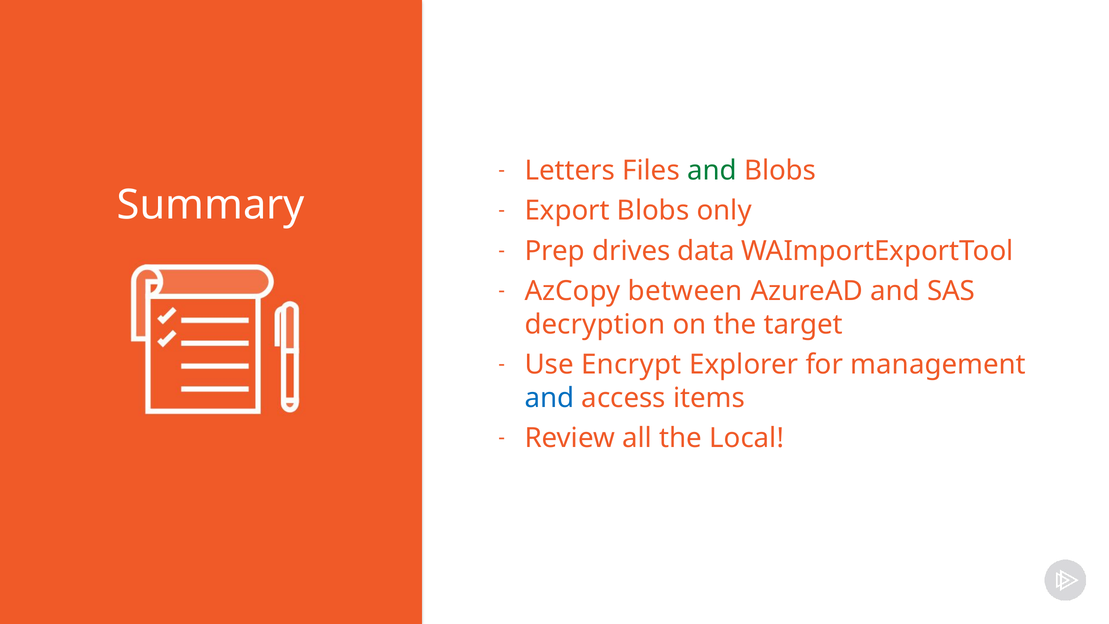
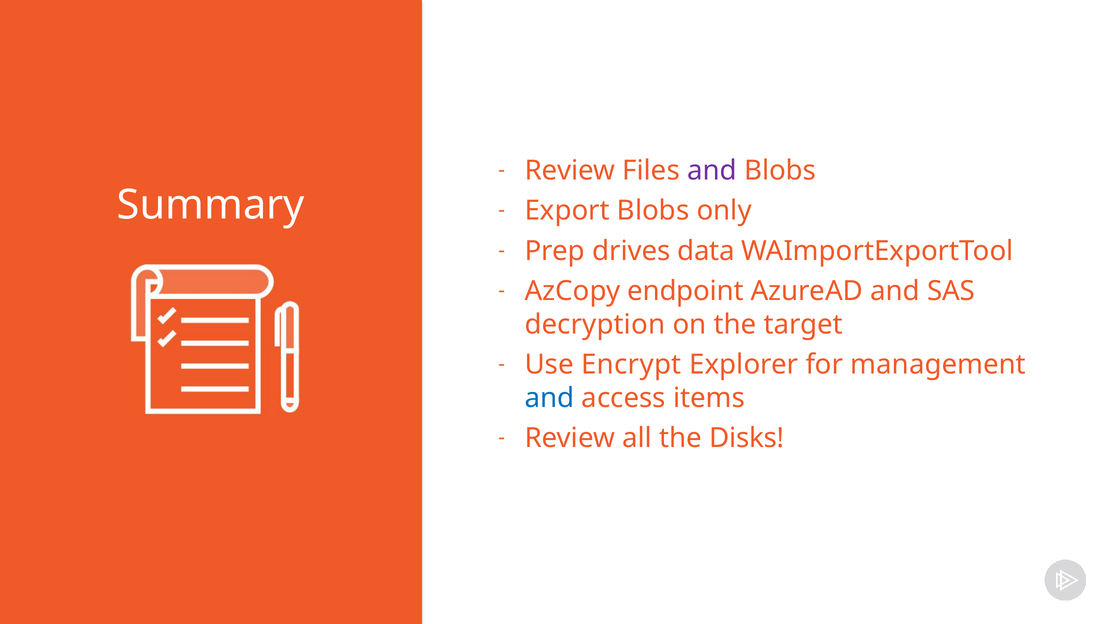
Letters: Letters -> Review (570, 170)
and colour: green -> purple (712, 170)
between: between -> endpoint (686, 291)
Local: Local -> Disks (747, 438)
